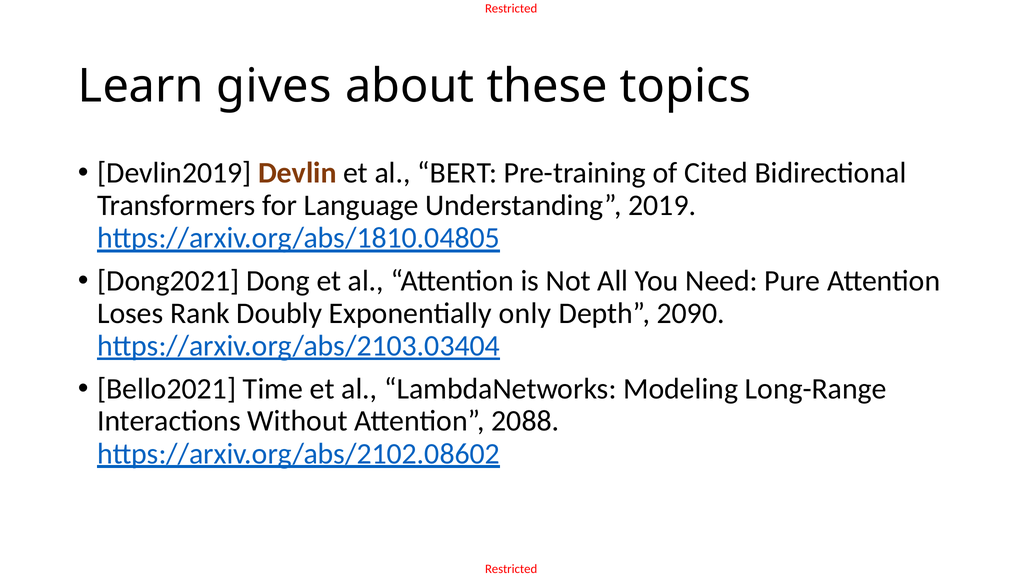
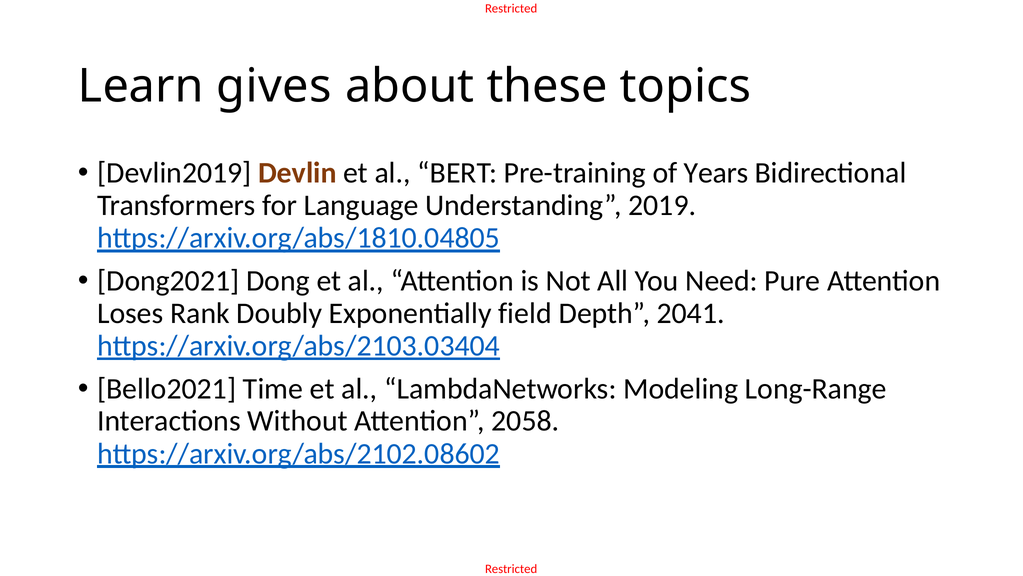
Cited: Cited -> Years (716, 173)
only: only -> field (525, 313)
2090: 2090 -> 2041 (691, 313)
2088: 2088 -> 2058 (525, 421)
